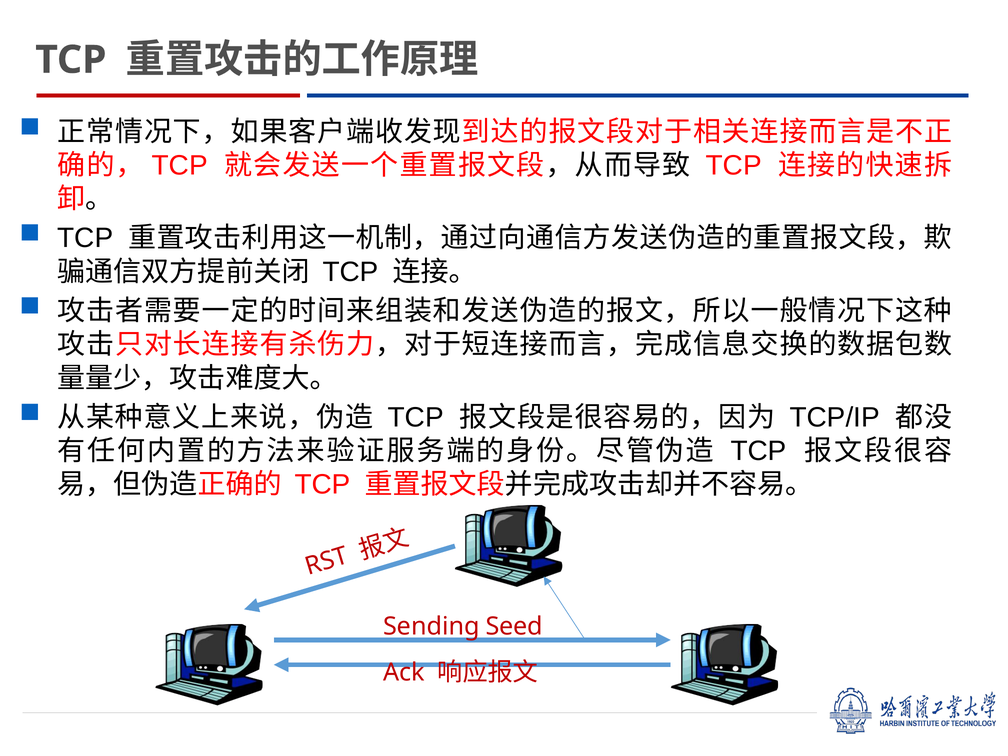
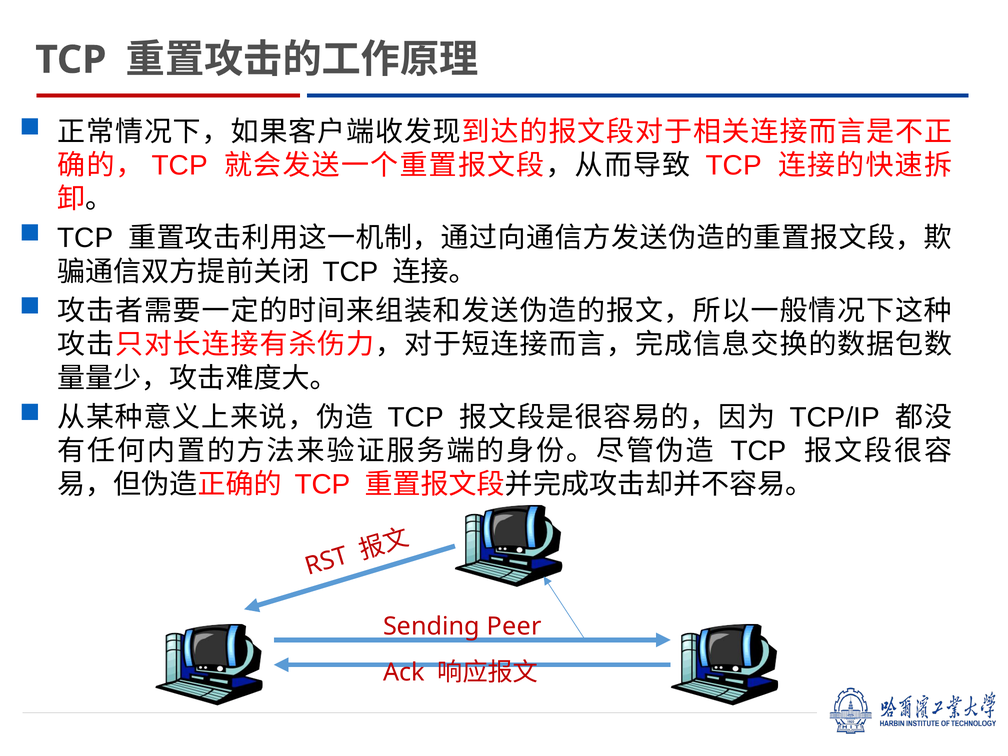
Seed: Seed -> Peer (514, 626)
